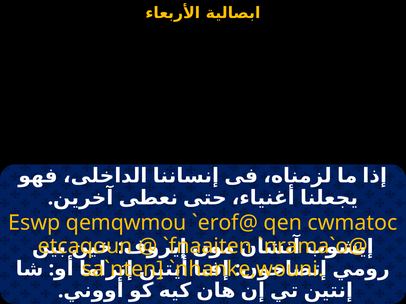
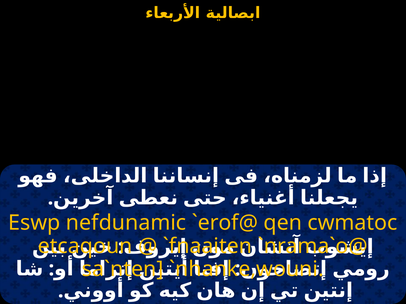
qemqwmou: qemqwmou -> nefdunamic (126, 223)
